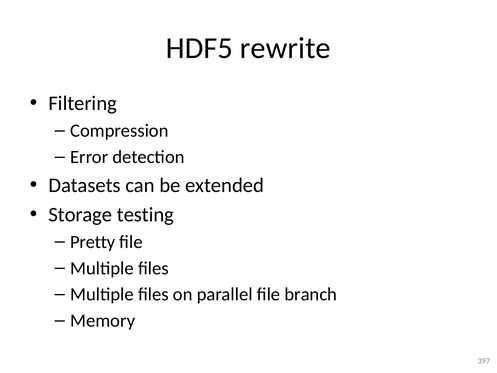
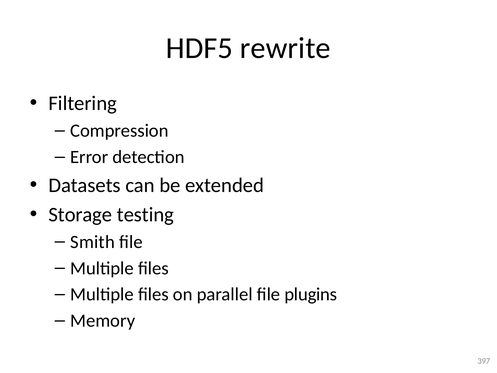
Pretty: Pretty -> Smith (93, 242)
branch: branch -> plugins (311, 294)
